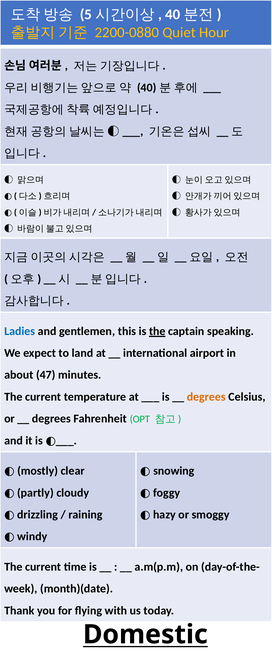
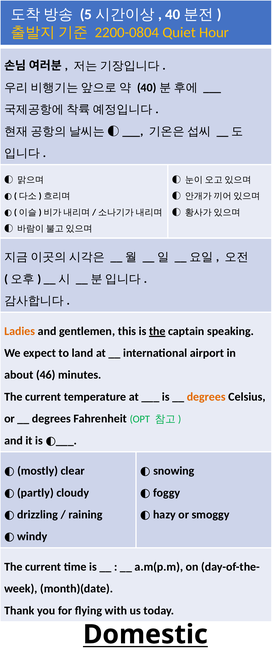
2200-0880: 2200-0880 -> 2200-0804 (127, 32)
Ladies colour: blue -> orange (20, 331)
47: 47 -> 46 (46, 375)
